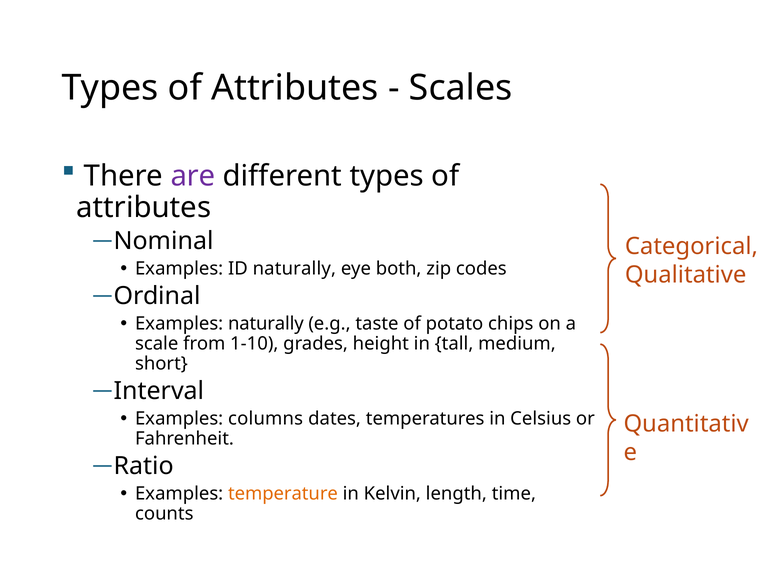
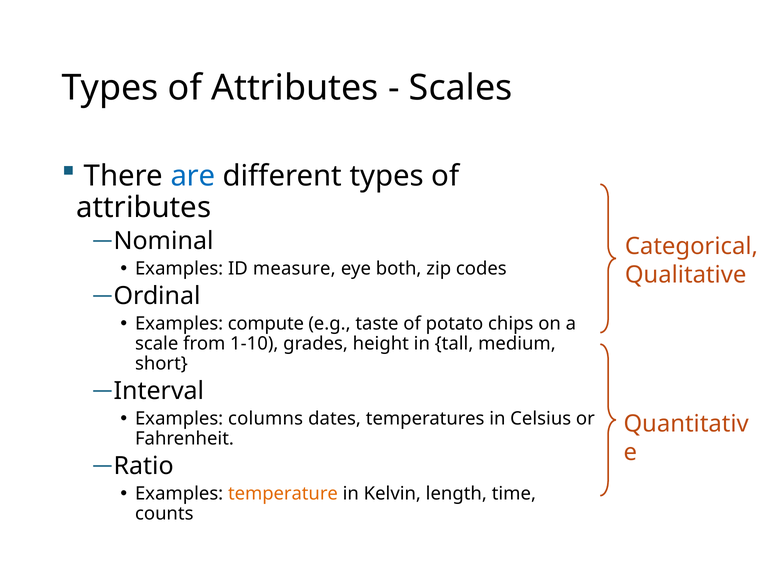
are colour: purple -> blue (193, 176)
ID naturally: naturally -> measure (294, 269)
Examples naturally: naturally -> compute (266, 324)
